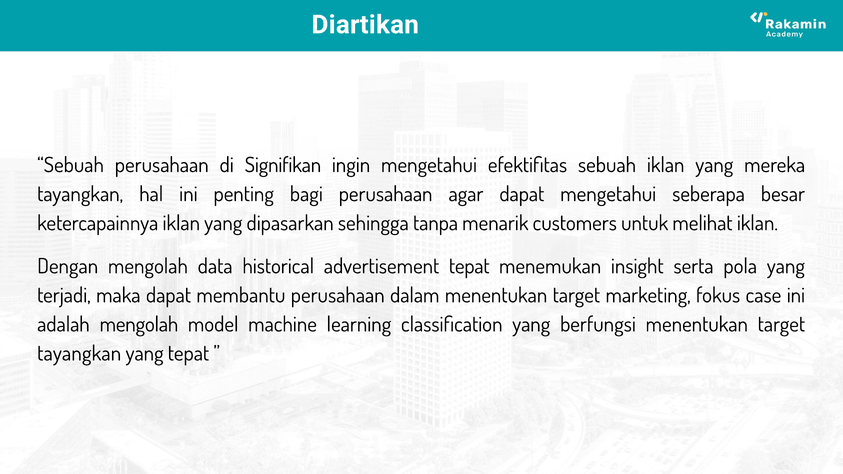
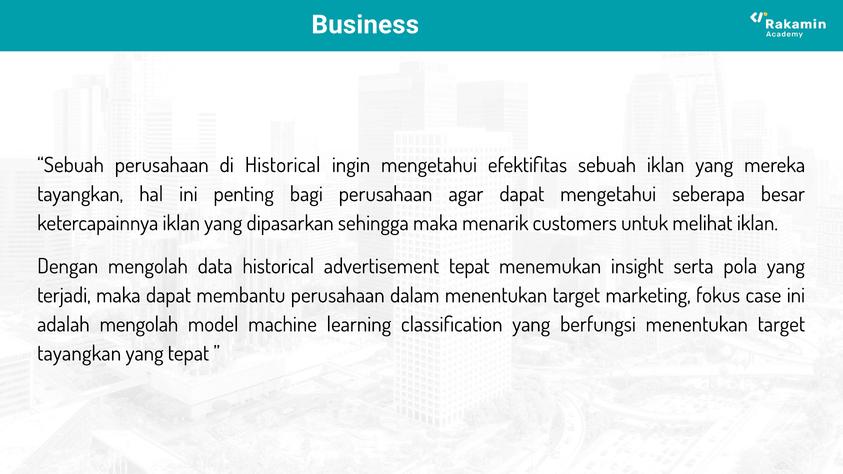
Diartikan: Diartikan -> Business (365, 25)
di Signifikan: Signifikan -> Historical (283, 165)
sehingga tanpa: tanpa -> maka (435, 223)
